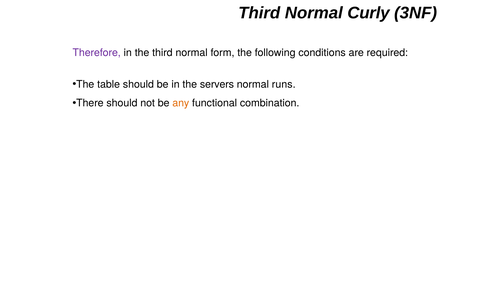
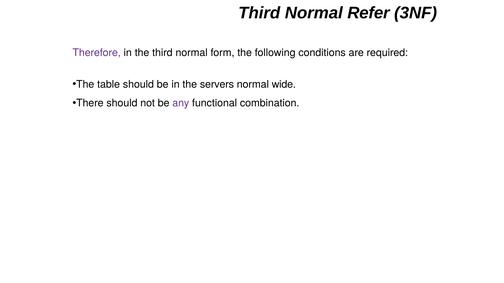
Curly: Curly -> Refer (368, 13)
runs: runs -> wide (284, 84)
any colour: orange -> purple (181, 103)
